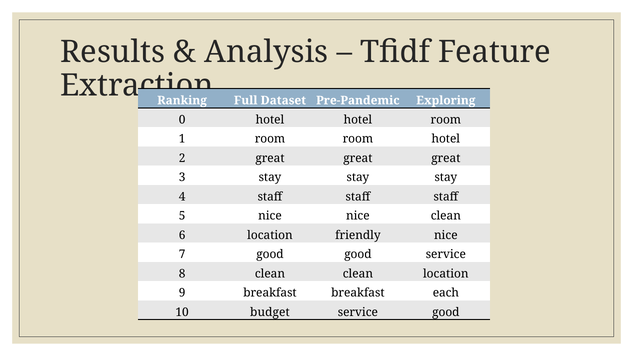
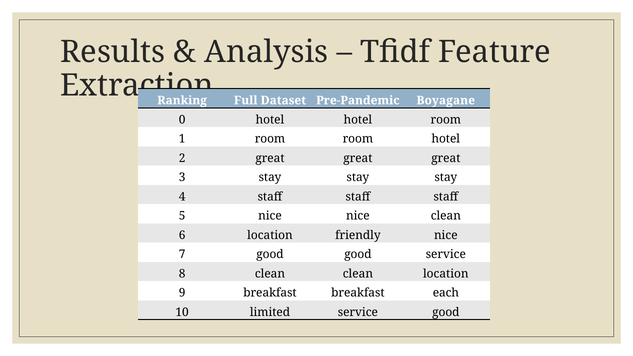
Exploring: Exploring -> Boyagane (446, 100)
budget: budget -> limited (270, 312)
